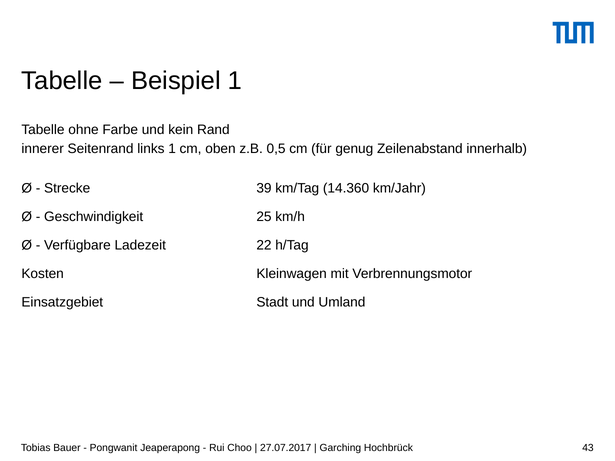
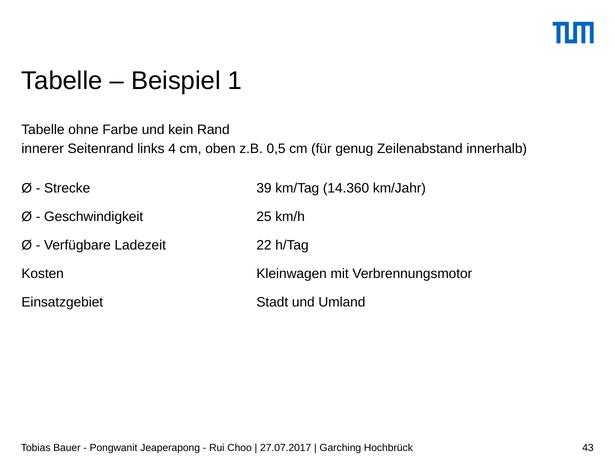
links 1: 1 -> 4 (172, 149)
